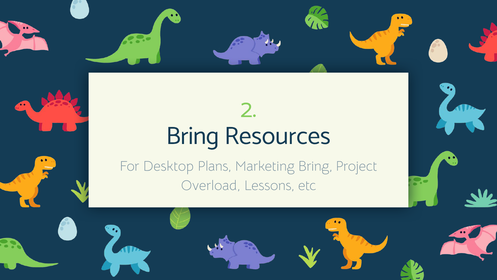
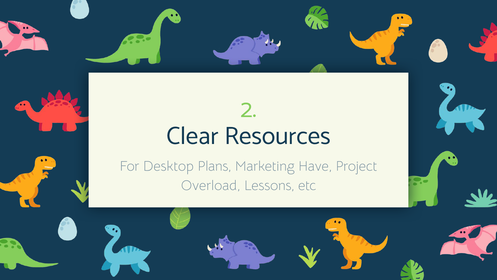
Bring: Bring -> Clear (192, 135)
Marketing Bring: Bring -> Have (315, 166)
